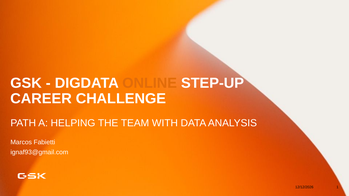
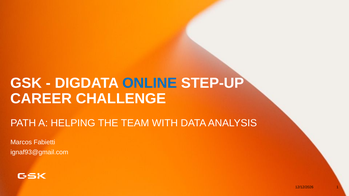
ONLINE colour: orange -> blue (150, 83)
